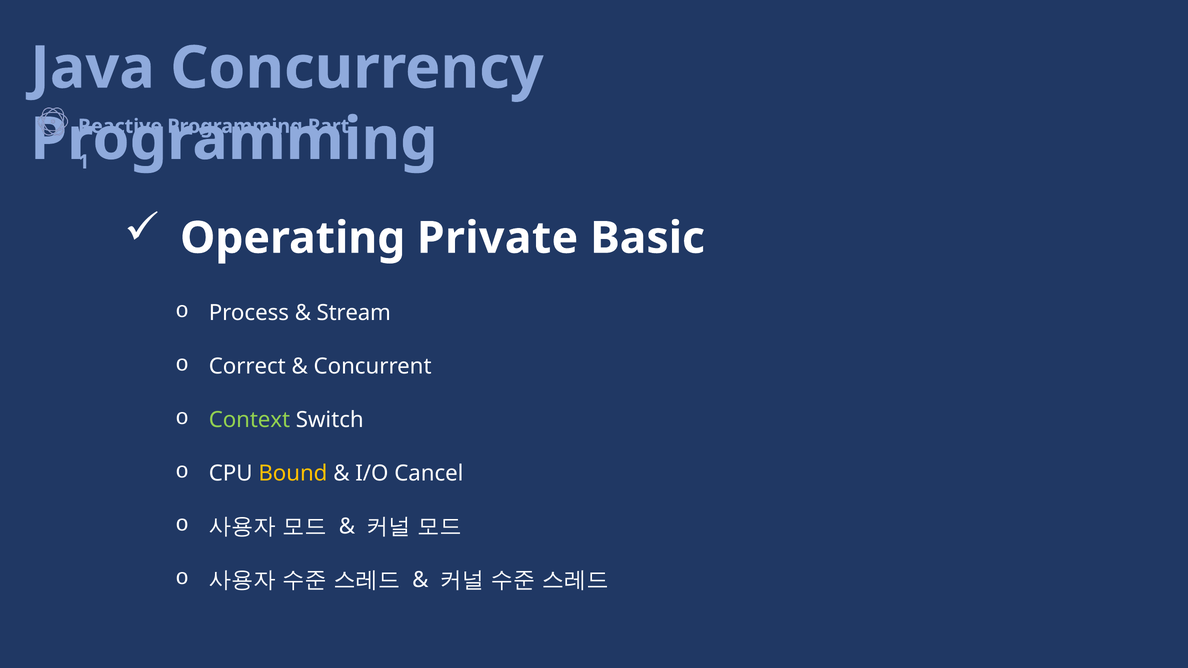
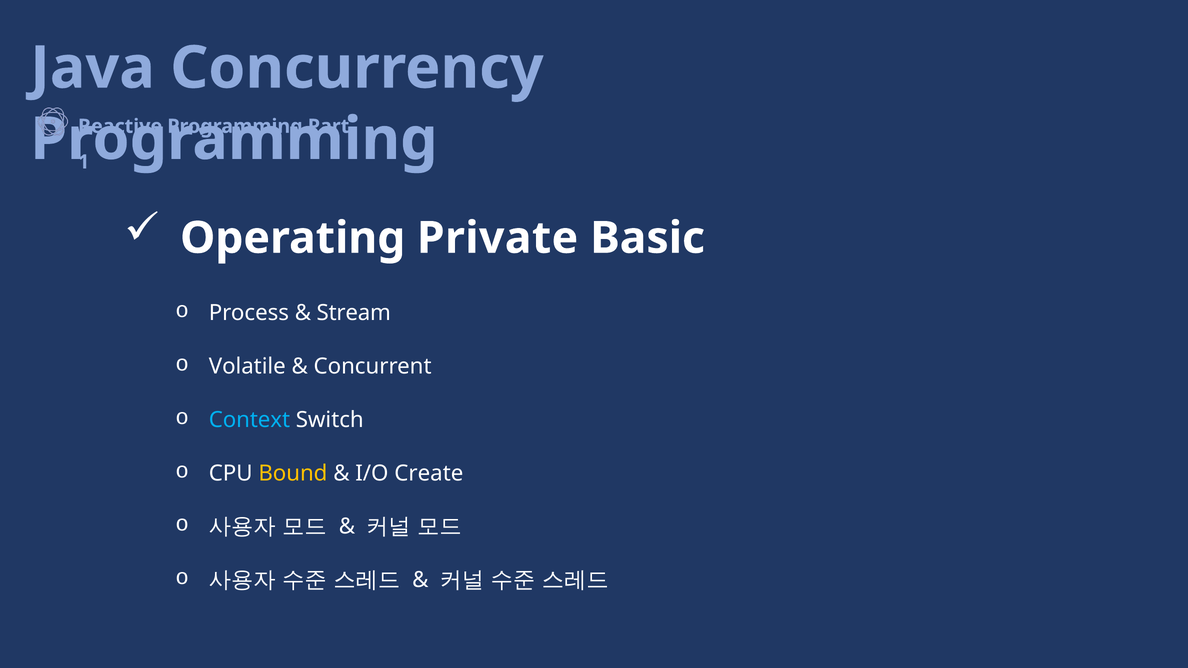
Correct: Correct -> Volatile (247, 366)
Context colour: light green -> light blue (249, 420)
Cancel: Cancel -> Create (429, 473)
